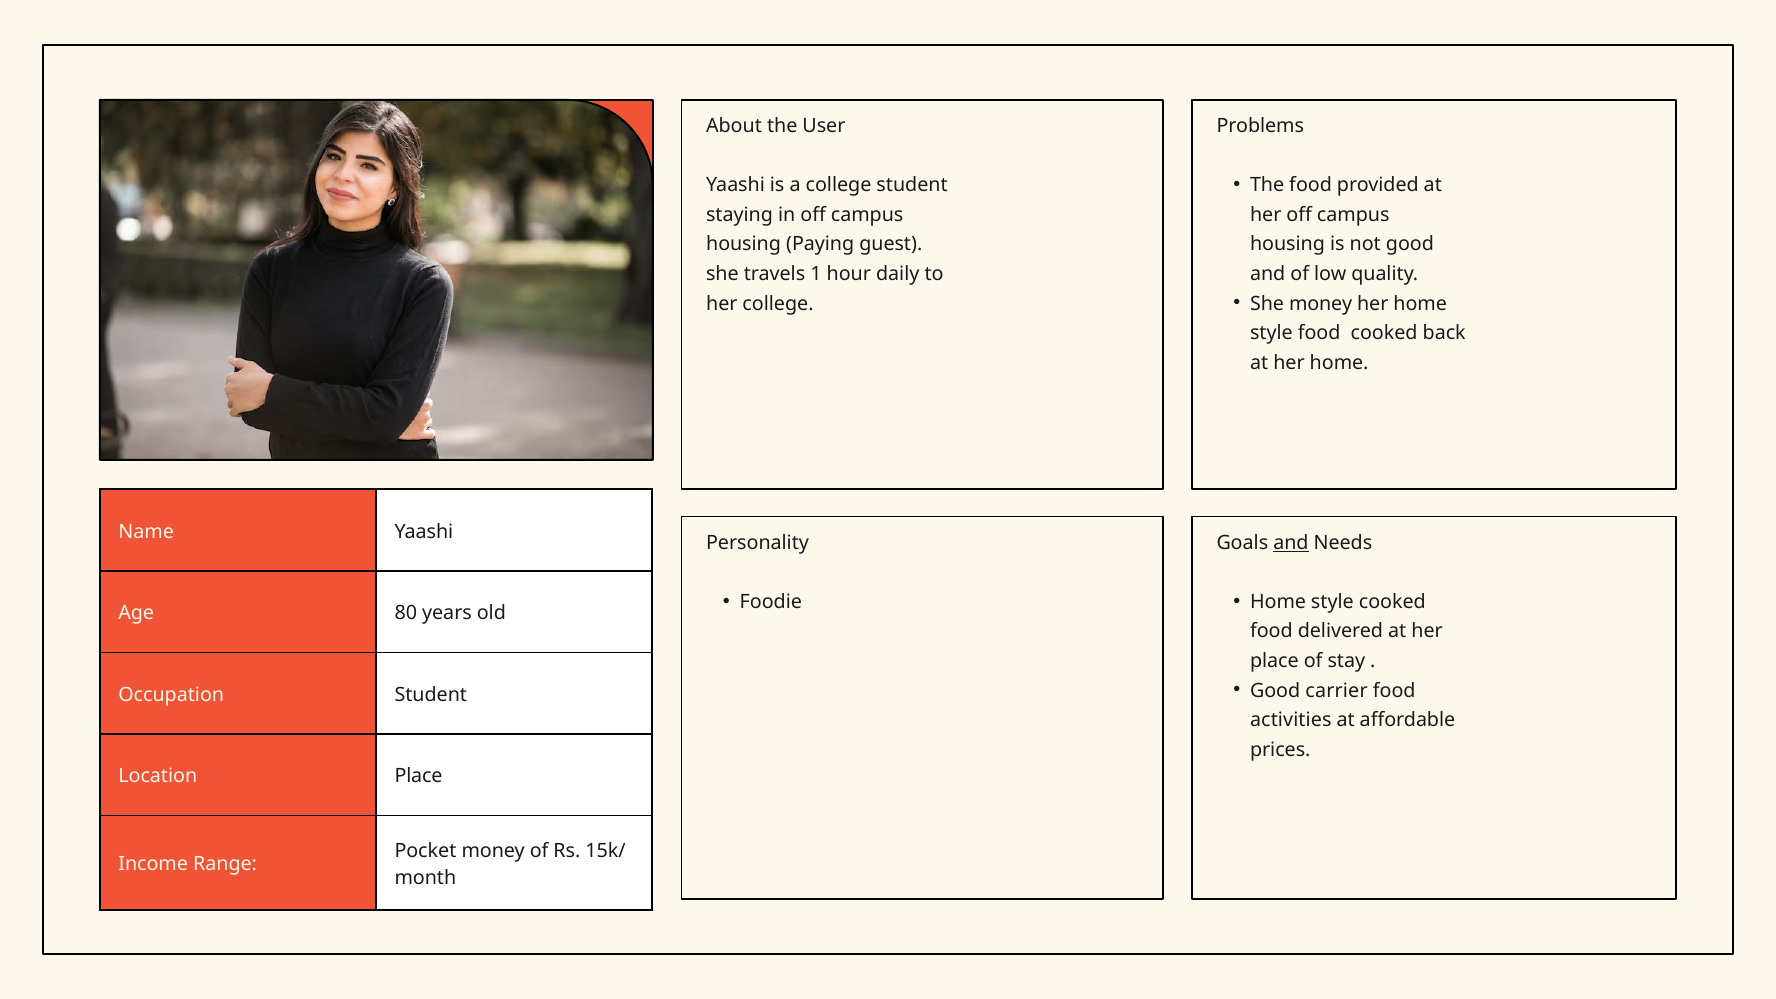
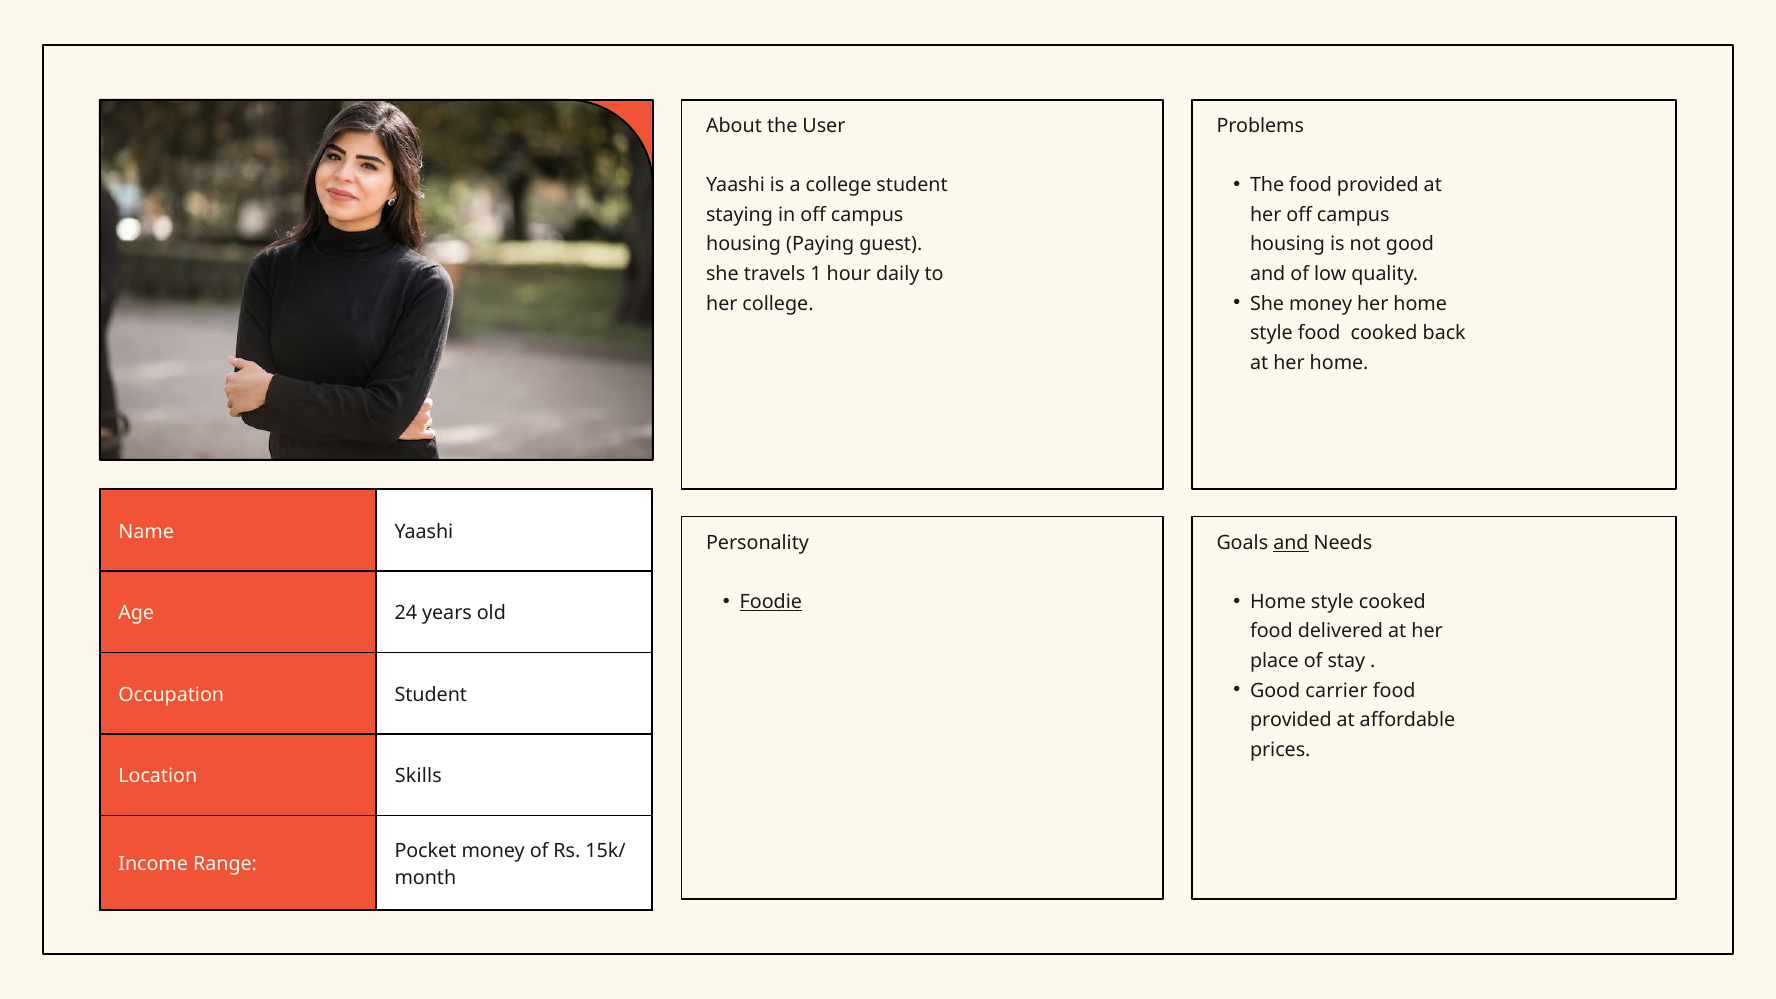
Foodie underline: none -> present (771, 602)
80: 80 -> 24 (406, 613)
activities: activities -> provided (1291, 720)
Location Place: Place -> Skills (418, 776)
